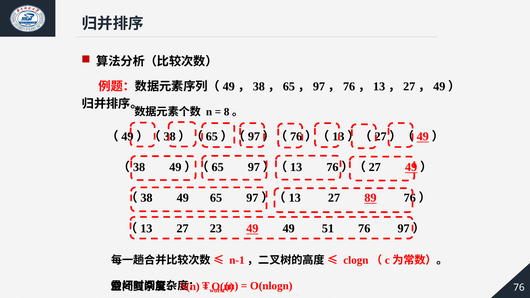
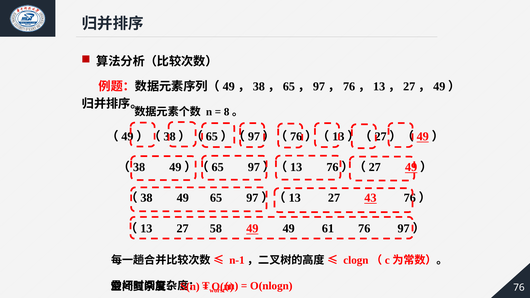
89: 89 -> 43 (370, 198)
23: 23 -> 58 (216, 229)
51: 51 -> 61 (328, 229)
